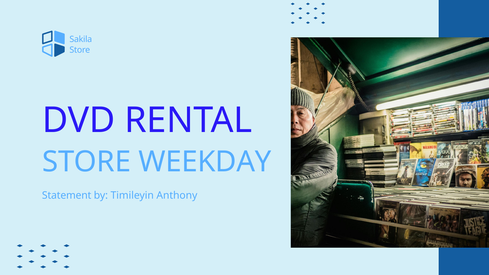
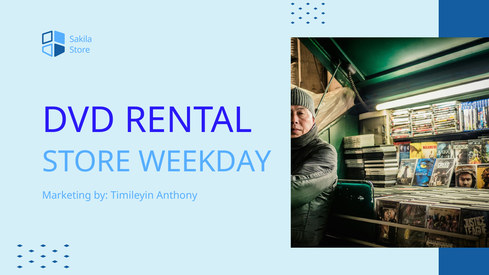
Statement: Statement -> Marketing (67, 195)
